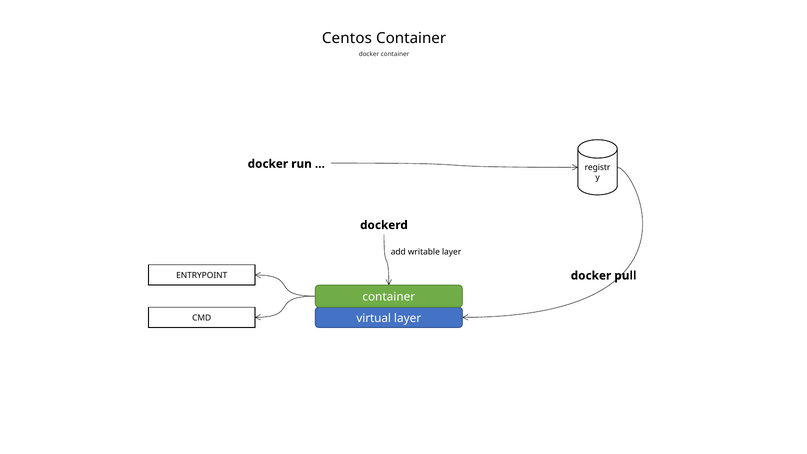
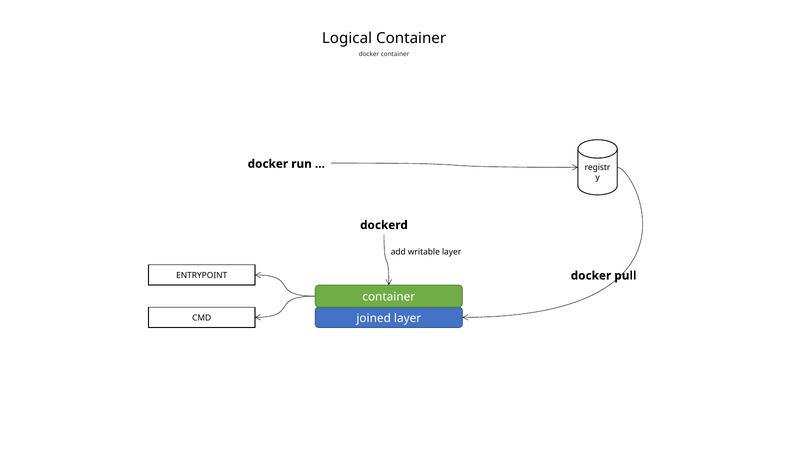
Centos: Centos -> Logical (347, 38)
virtual: virtual -> joined (374, 318)
